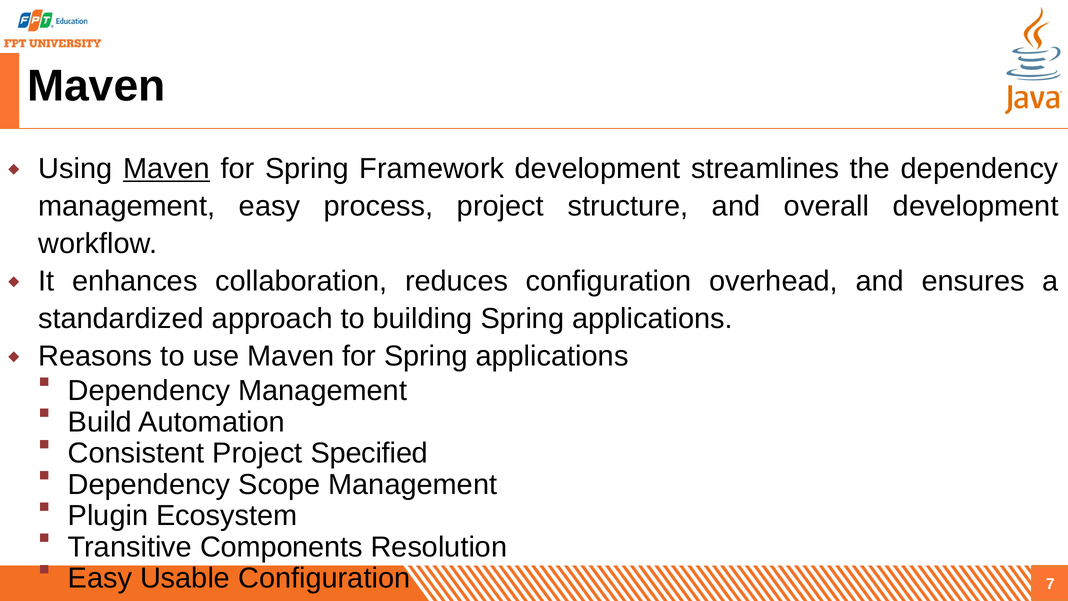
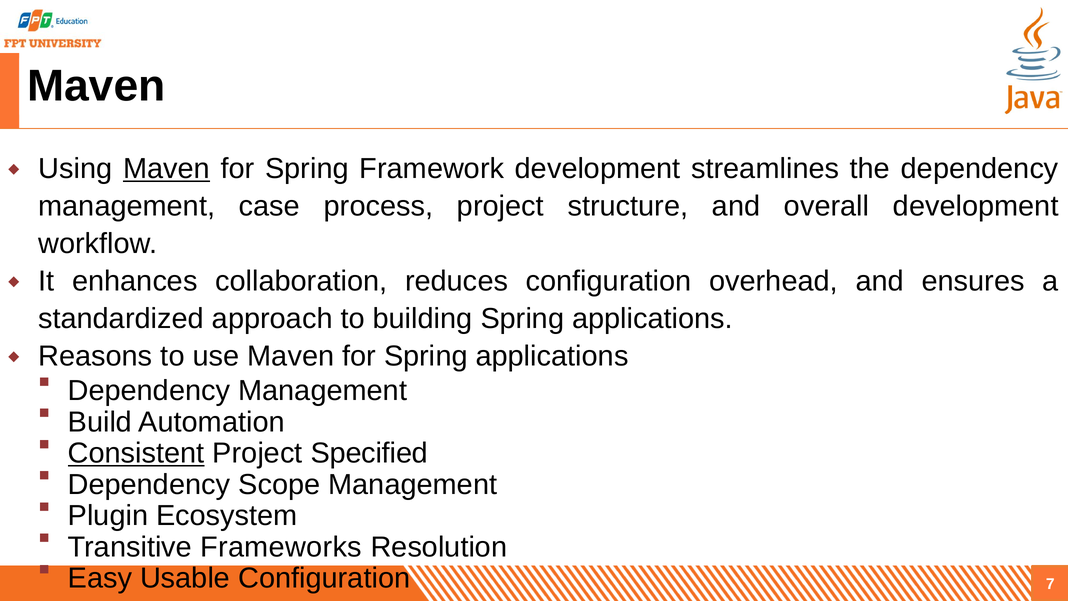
management easy: easy -> case (269, 206)
Consistent underline: none -> present (136, 453)
Components: Components -> Frameworks (281, 547)
